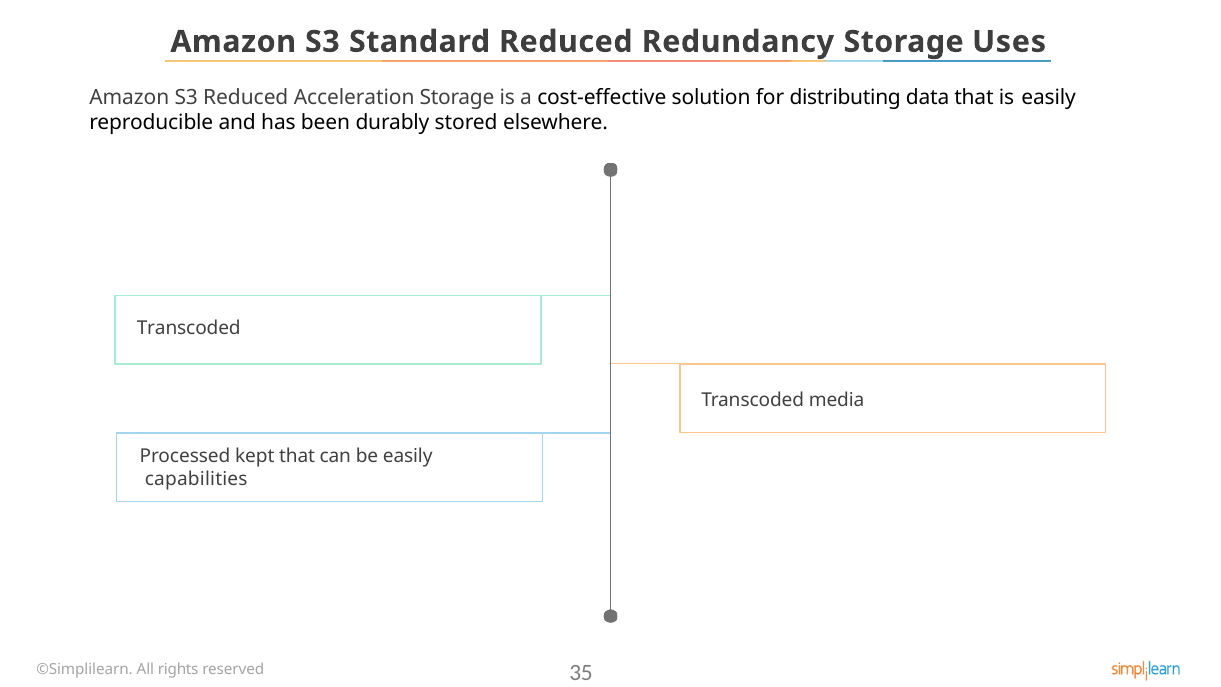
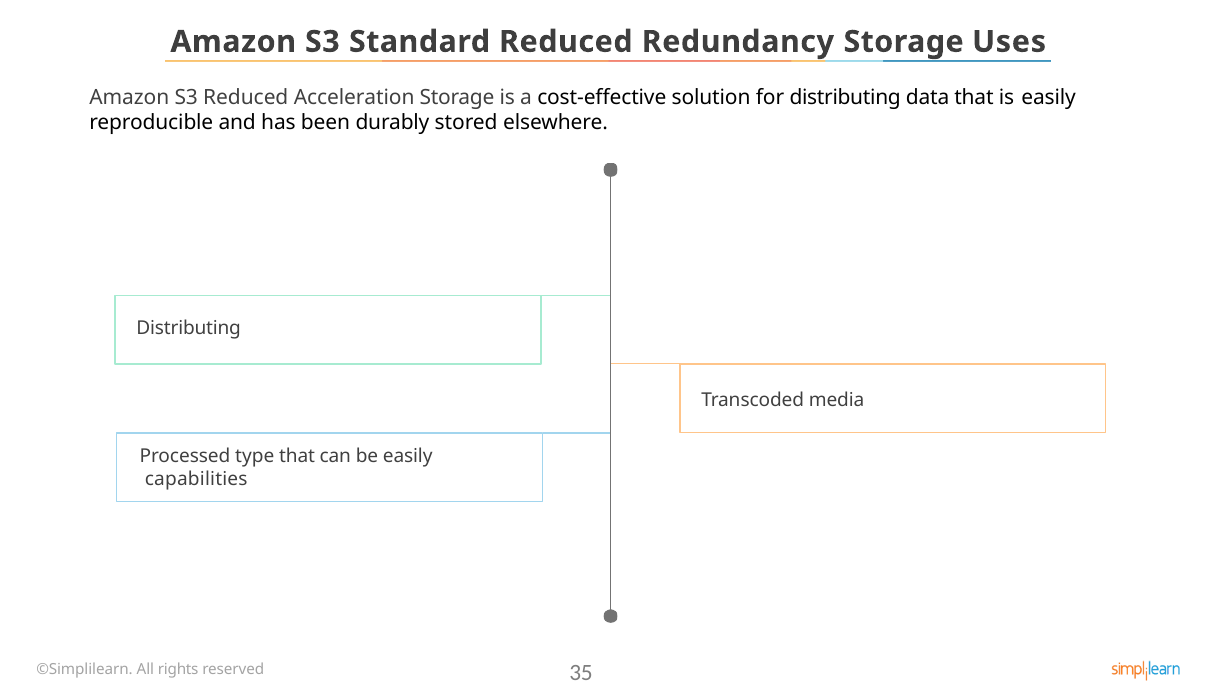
Transcoded: Transcoded -> Distributing (189, 329)
kept: kept -> type (255, 456)
